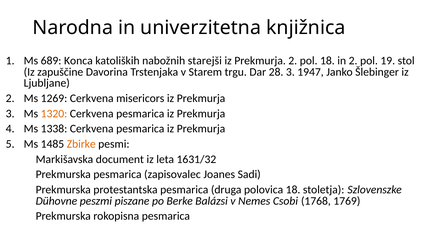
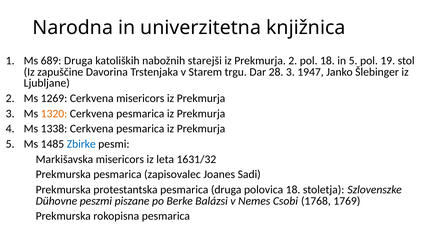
689 Konca: Konca -> Druga (78, 61)
in 2: 2 -> 5 (353, 61)
Zbirke colour: orange -> blue (81, 144)
Markišavska document: document -> misericors (120, 159)
